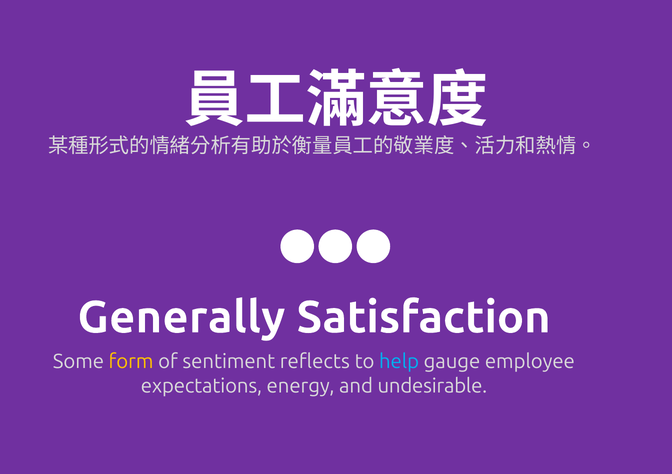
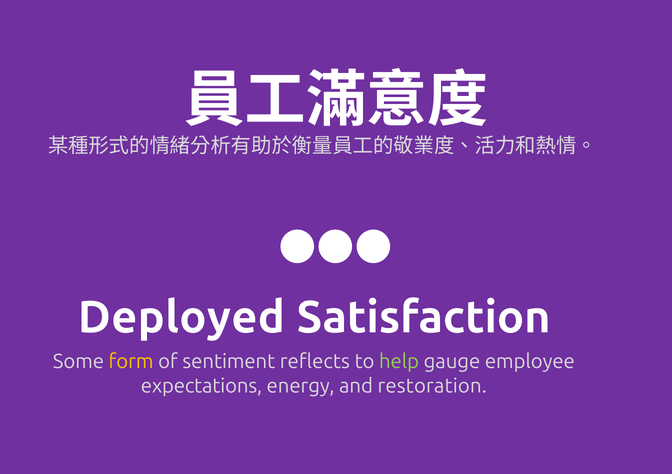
Generally: Generally -> Deployed (181, 317)
help colour: light blue -> light green (399, 361)
undesirable: undesirable -> restoration (432, 386)
